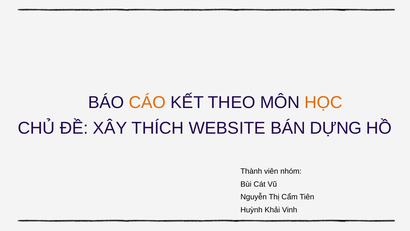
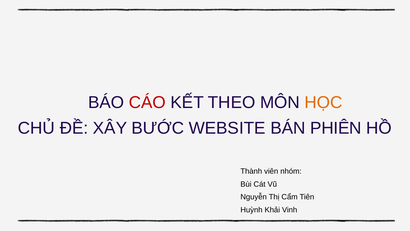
CÁO colour: orange -> red (147, 102)
THÍCH: THÍCH -> BƯỚC (158, 128)
DỰNG: DỰNG -> PHIÊN (336, 128)
